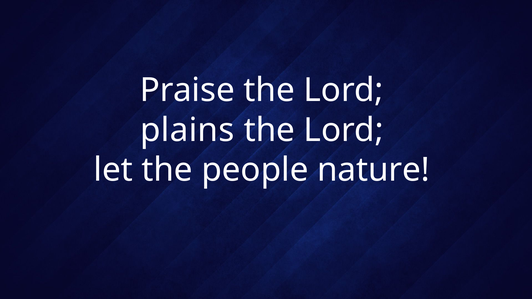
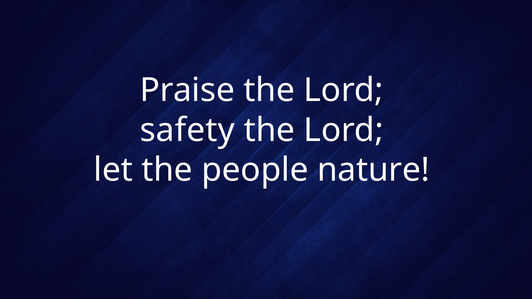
plains: plains -> safety (187, 130)
